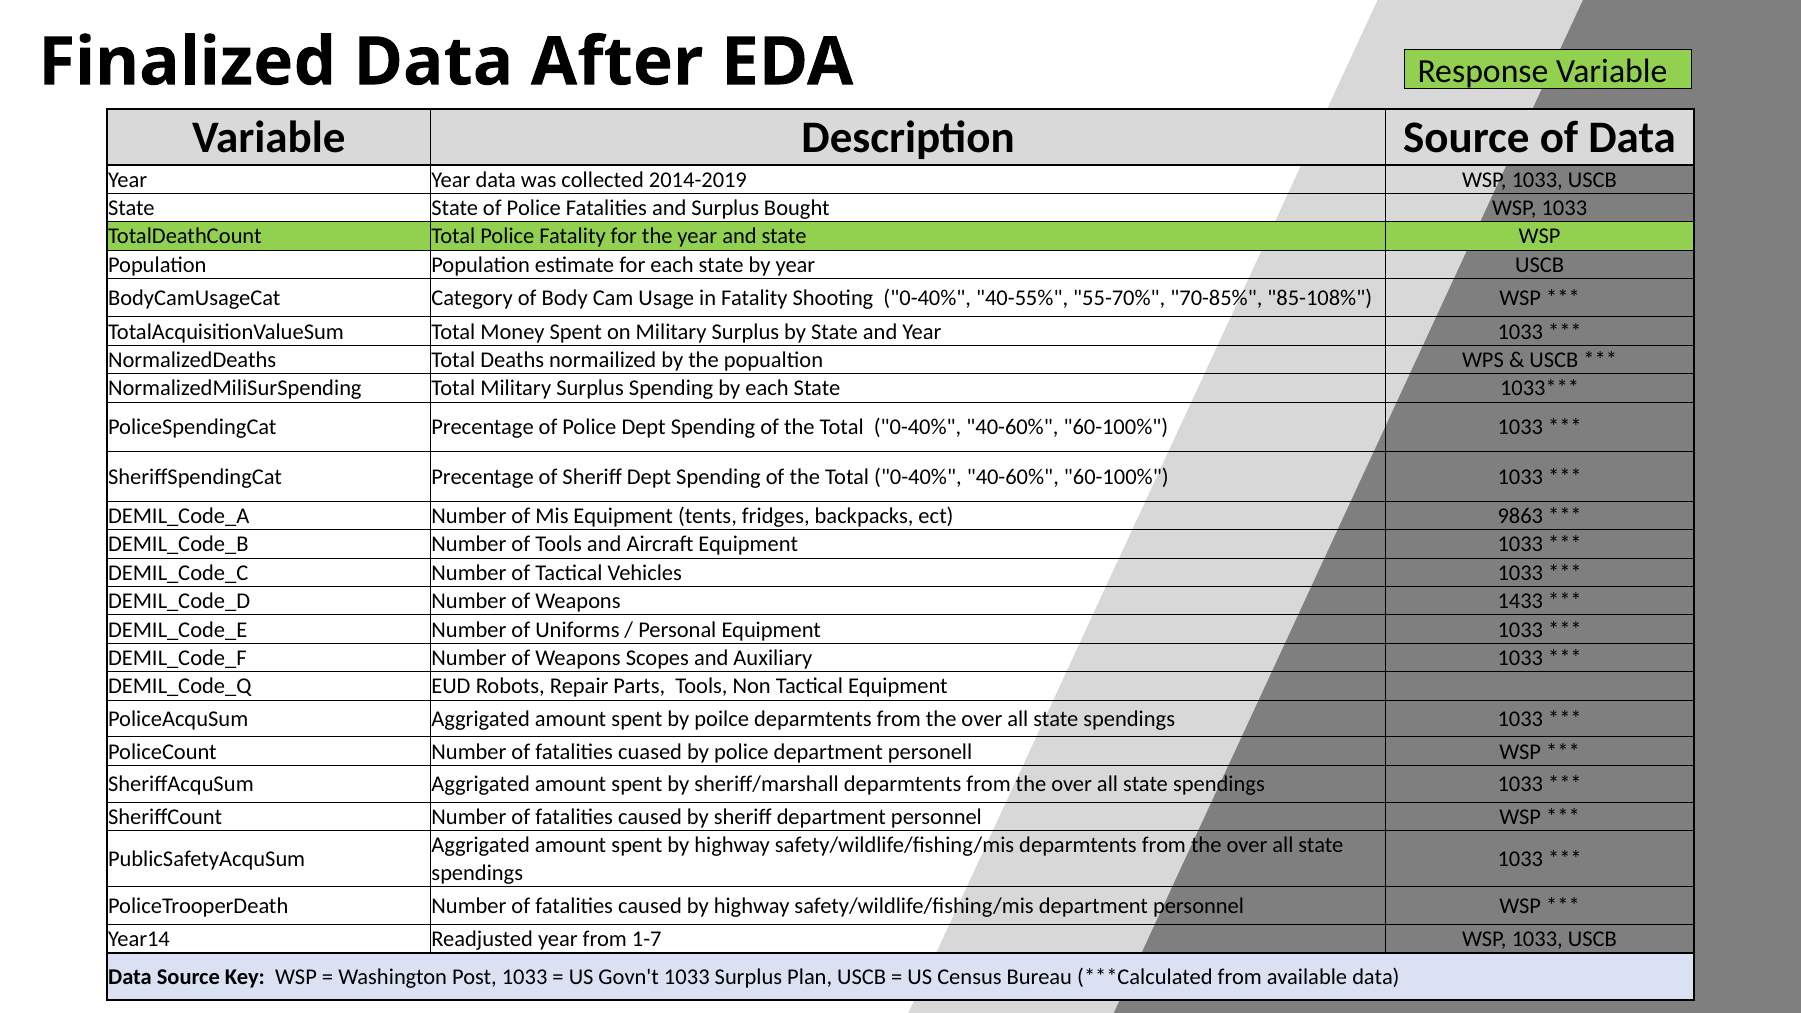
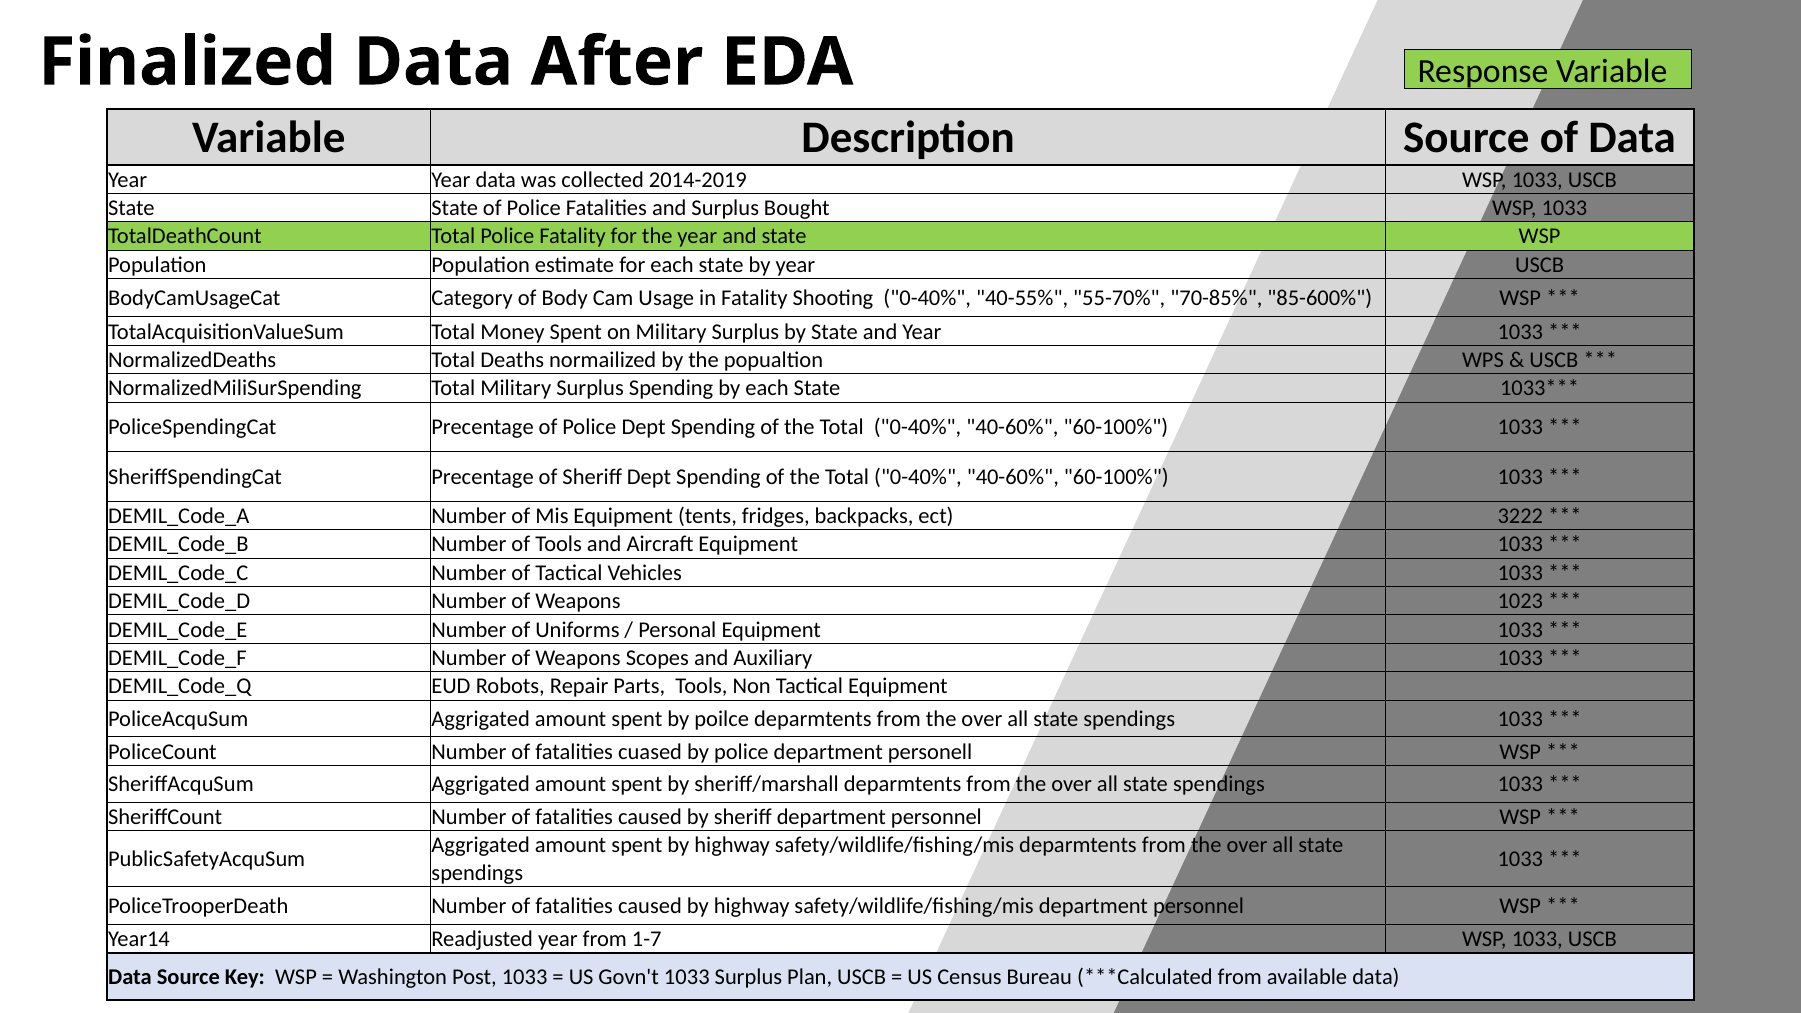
85-108%: 85-108% -> 85-600% (1320, 298)
9863: 9863 -> 3222 (1520, 516)
1433: 1433 -> 1023 (1520, 601)
